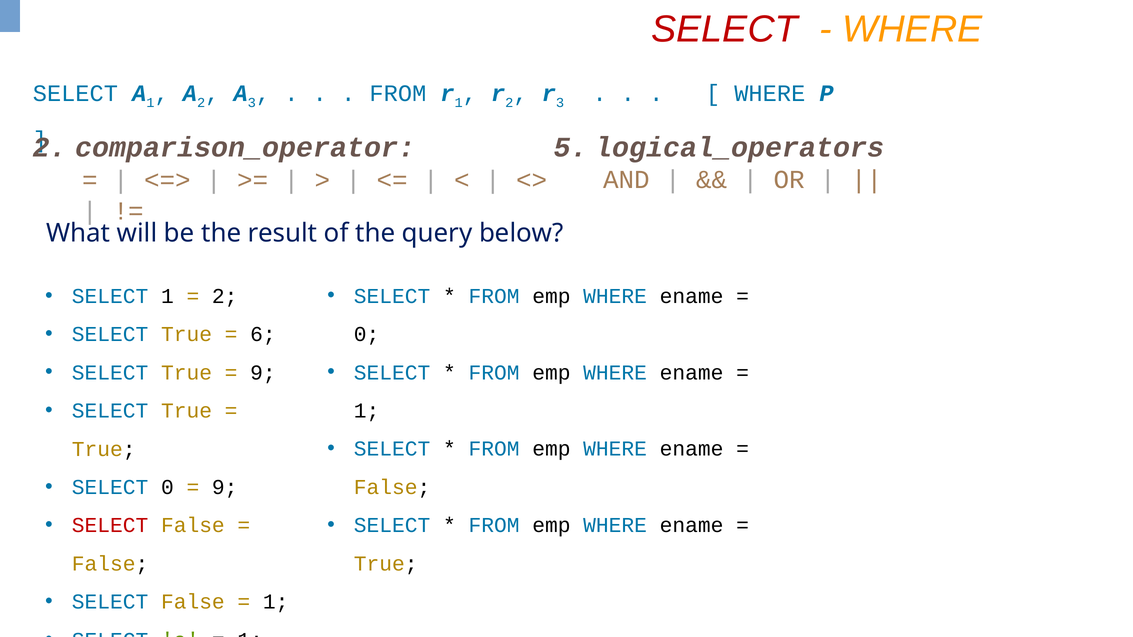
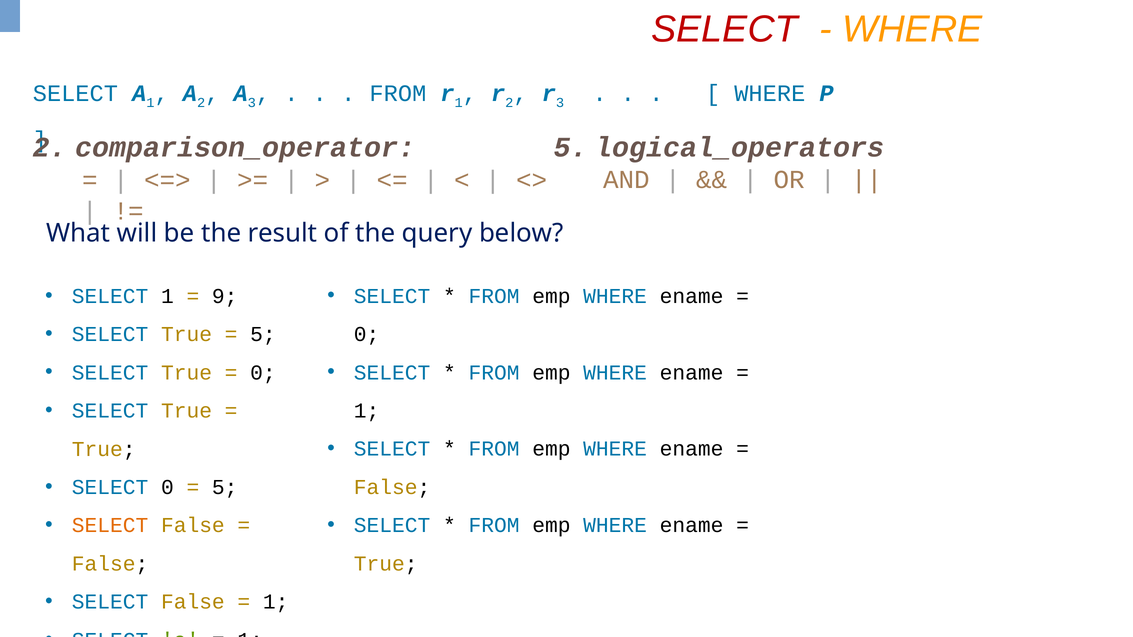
2: 2 -> 9 (225, 296)
6: 6 -> 5 (263, 335)
9: 9 -> 0 (263, 373)
9: 9 -> 5 (225, 487)
SELECT colour: red -> orange (110, 526)
